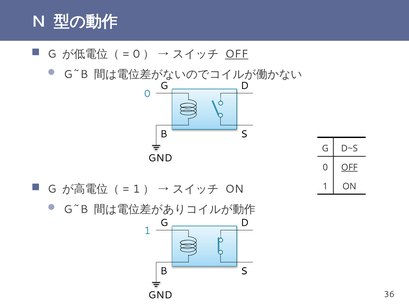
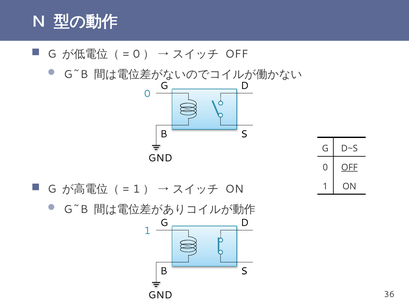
OFF underline: present -> none (237, 54)
